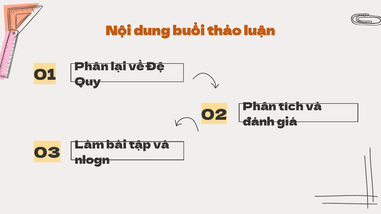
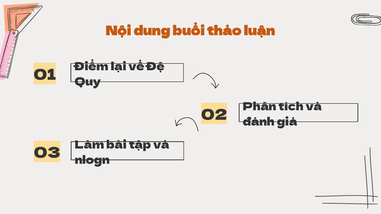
Phân: Phân -> Điểm (92, 67)
